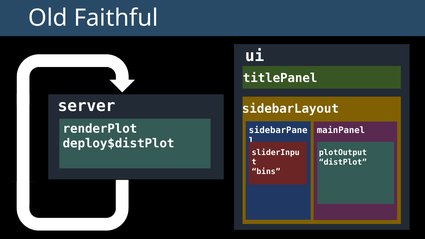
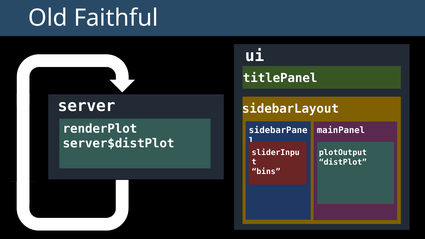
deploy$distPlot: deploy$distPlot -> server$distPlot (119, 144)
